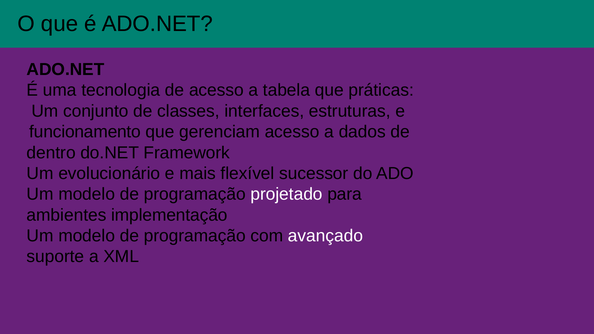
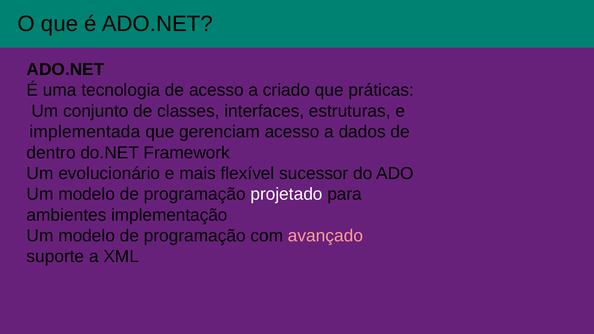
tabela: tabela -> criado (287, 90)
funcionamento: funcionamento -> implementada (85, 132)
avançado colour: white -> pink (325, 236)
